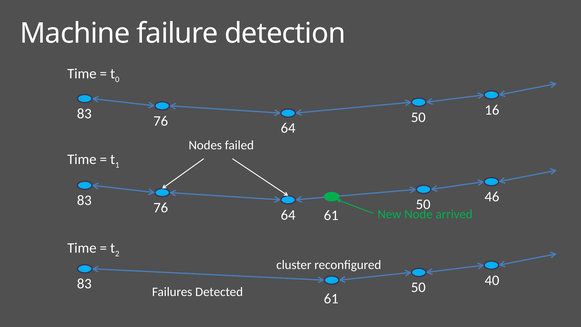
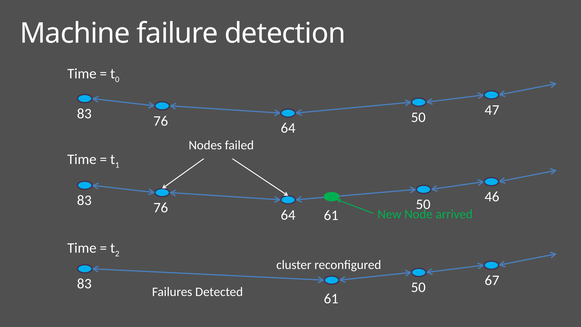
16: 16 -> 47 (492, 110)
40: 40 -> 67 (492, 280)
